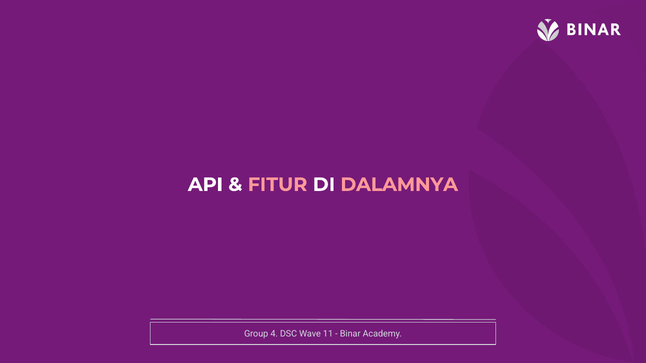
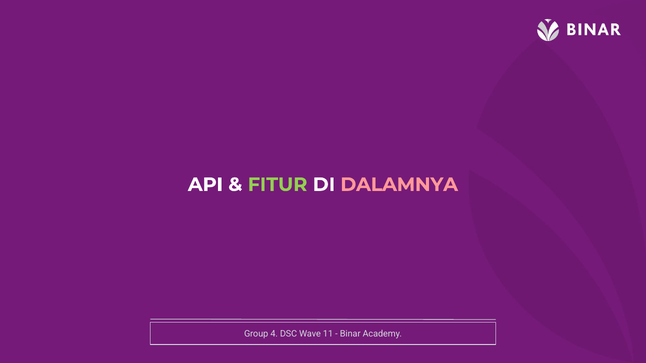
FITUR colour: pink -> light green (278, 185)
